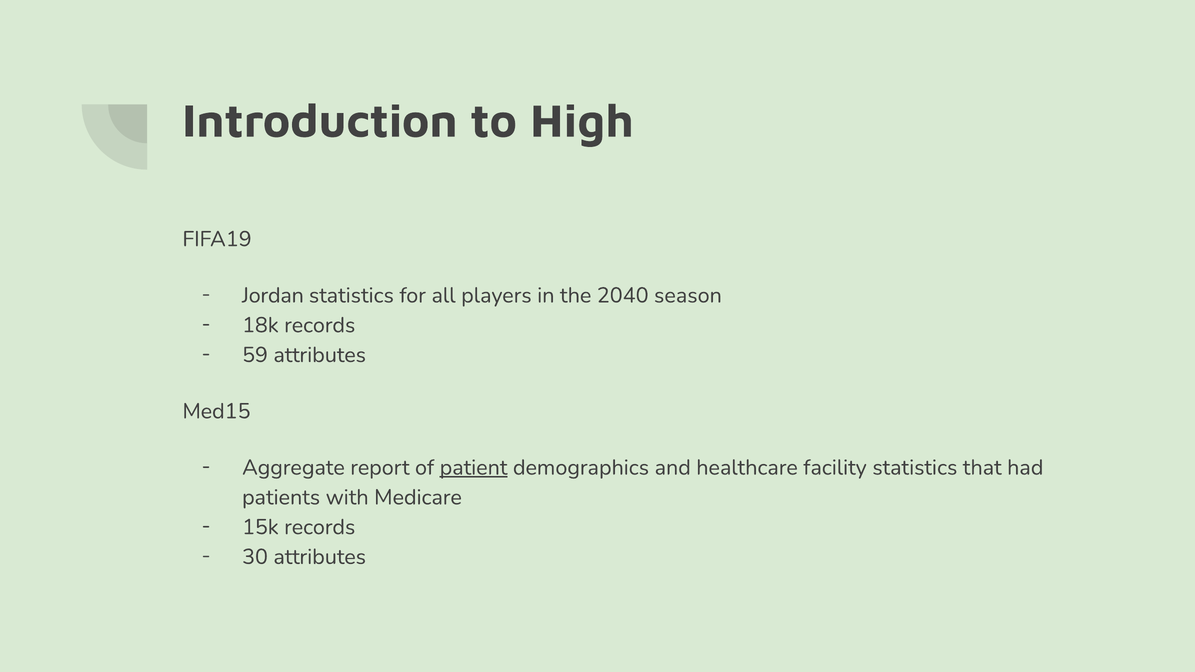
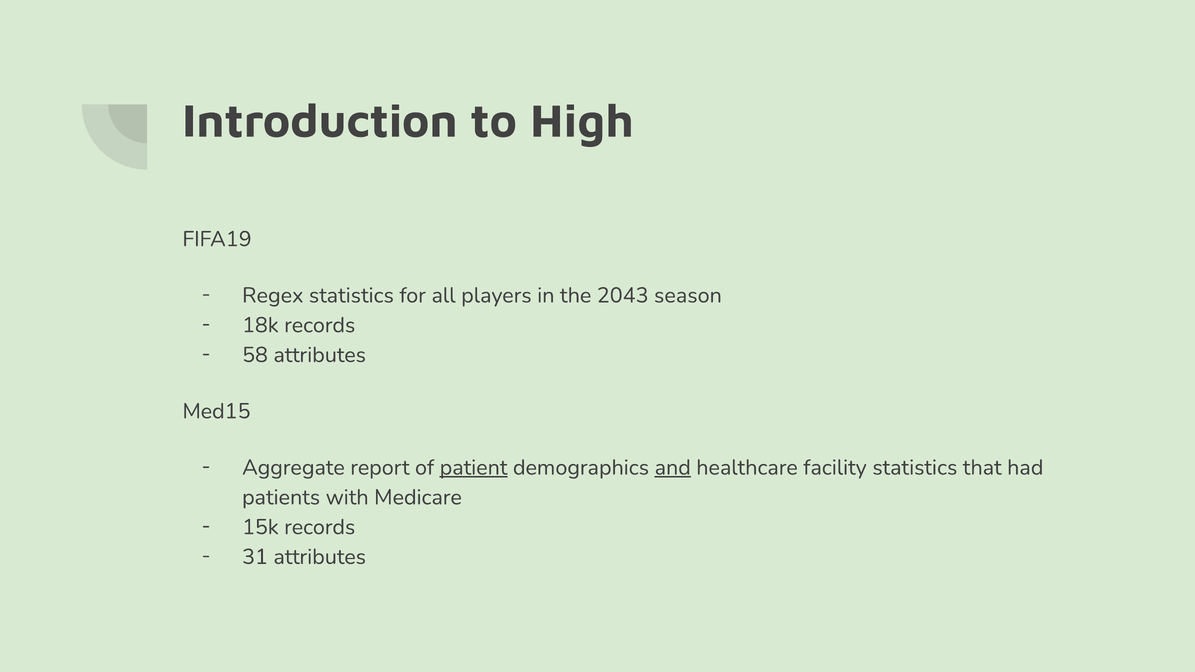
Jordan: Jordan -> Regex (273, 295)
2040: 2040 -> 2043 (623, 295)
59: 59 -> 58 (255, 355)
and underline: none -> present (673, 468)
30: 30 -> 31 (255, 557)
